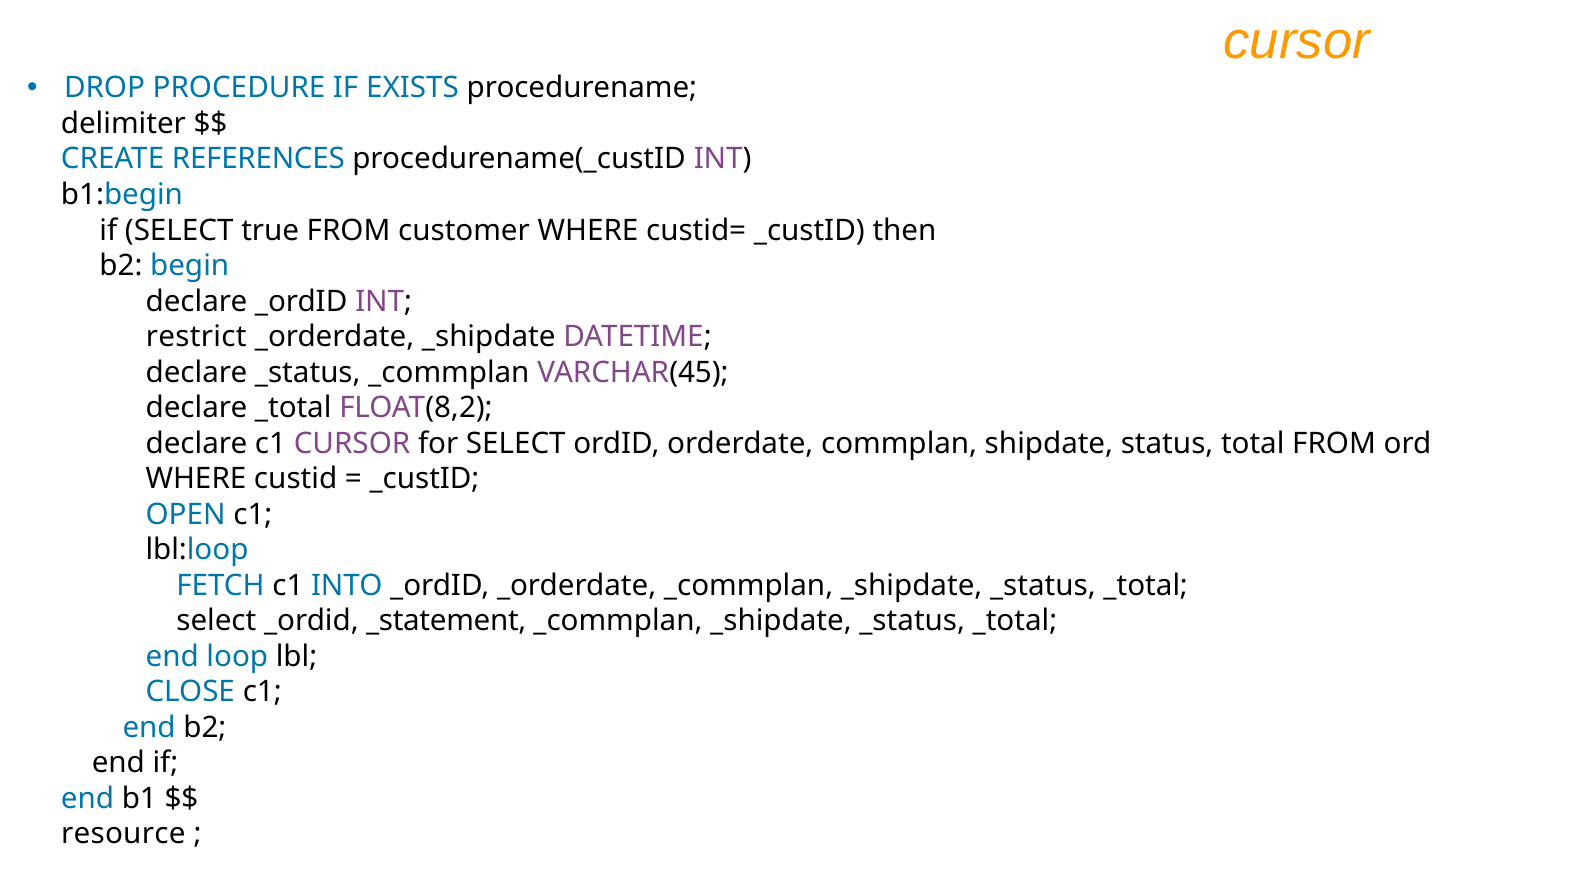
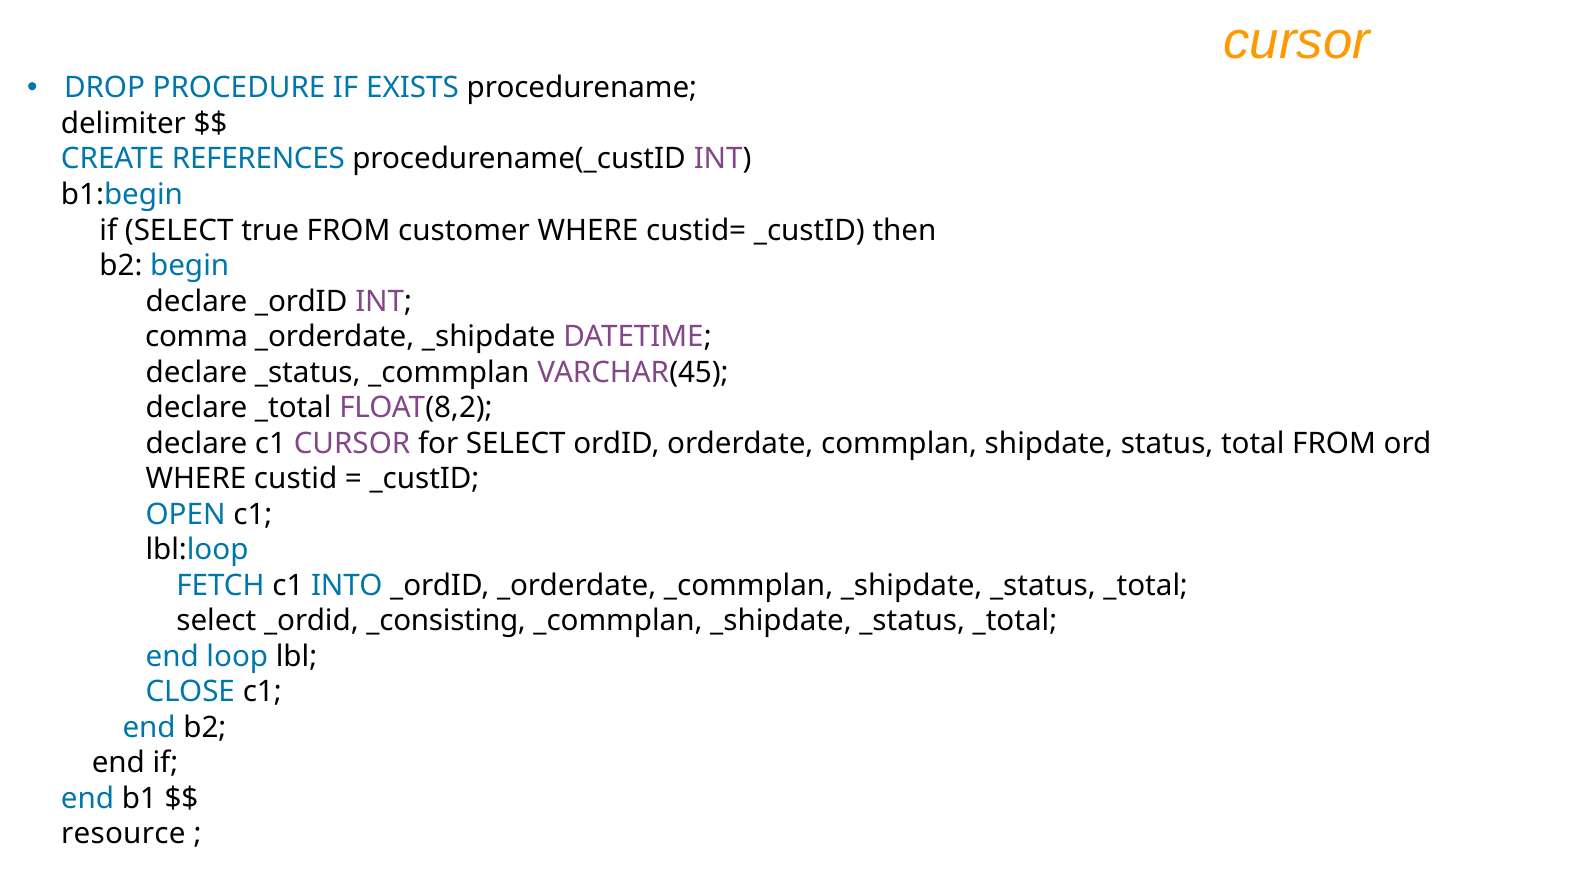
restrict: restrict -> comma (197, 337)
_statement: _statement -> _consisting (446, 621)
